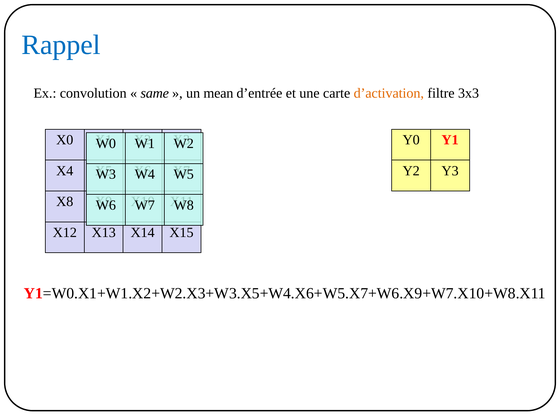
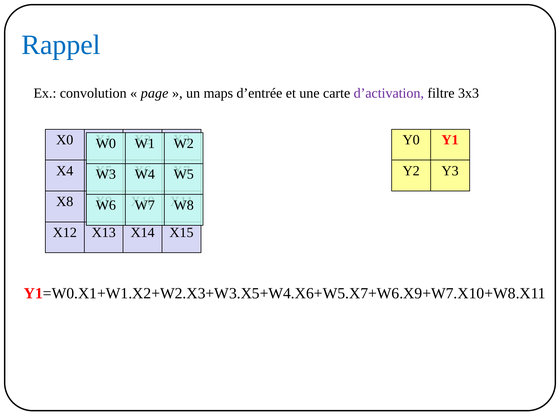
same: same -> page (155, 93)
mean: mean -> maps (218, 93)
d’activation colour: orange -> purple (389, 93)
